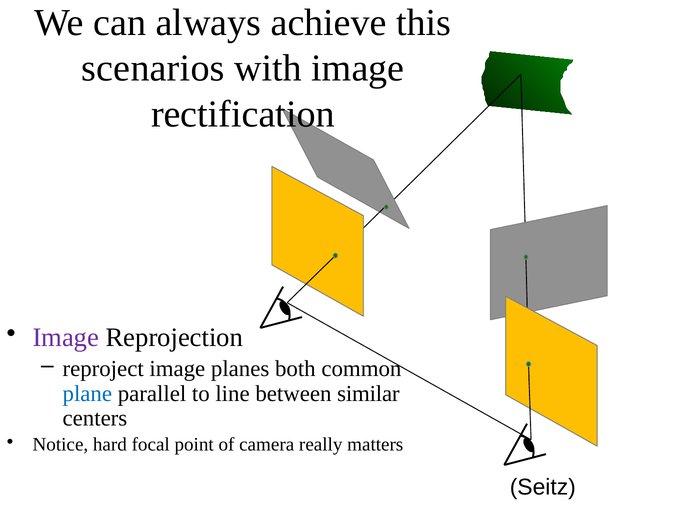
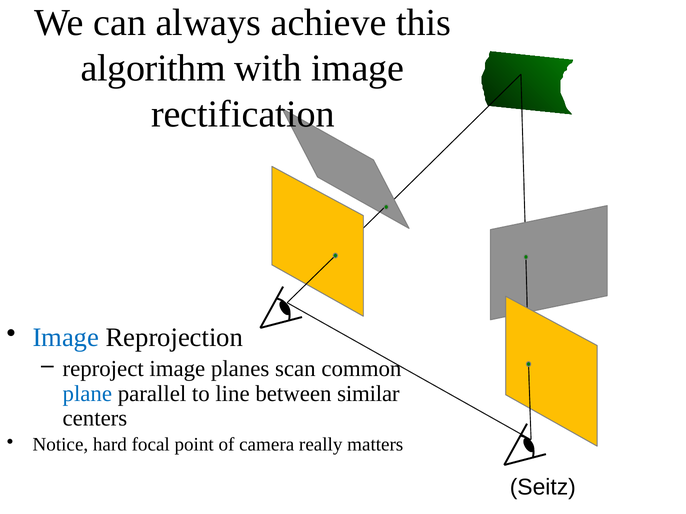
scenarios: scenarios -> algorithm (153, 68)
Image colour: purple -> blue (66, 338)
both: both -> scan (295, 369)
